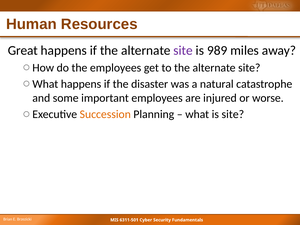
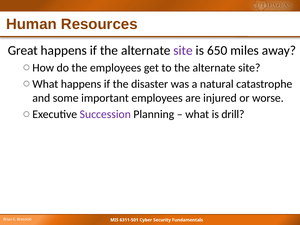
989: 989 -> 650 (217, 50)
Succession colour: orange -> purple (105, 114)
is site: site -> drill (233, 114)
